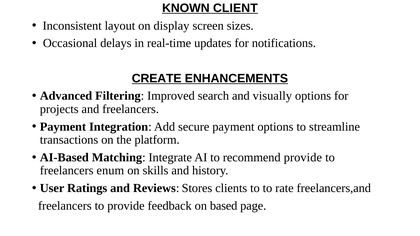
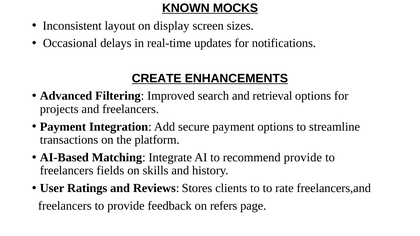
CLIENT: CLIENT -> MOCKS (235, 8)
visually: visually -> retrieval (272, 96)
enum: enum -> fields (110, 171)
based: based -> refers (224, 206)
